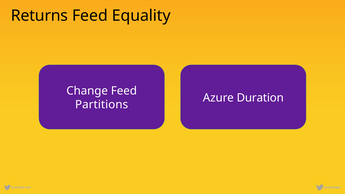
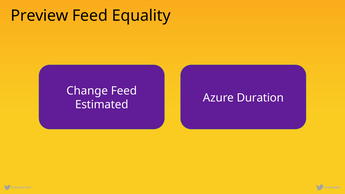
Returns: Returns -> Preview (39, 16)
Partitions: Partitions -> Estimated (102, 105)
